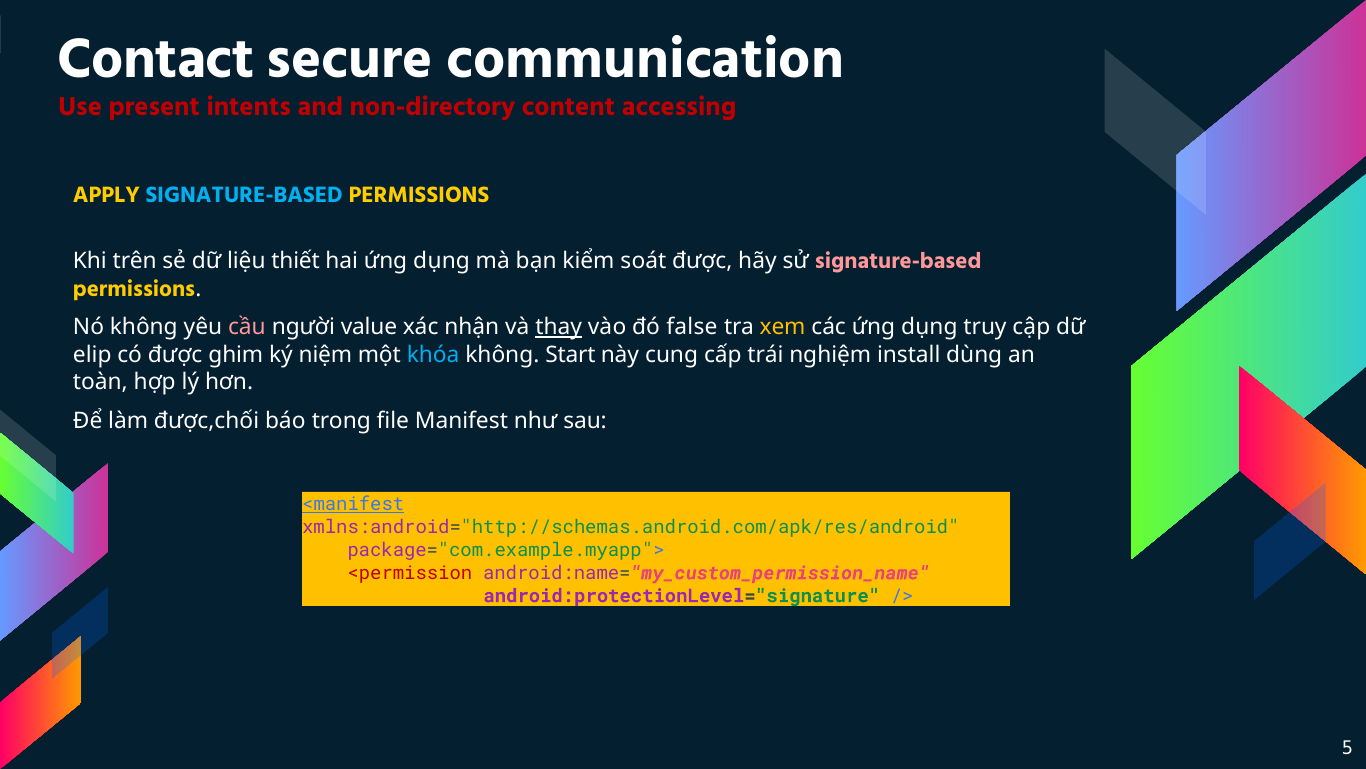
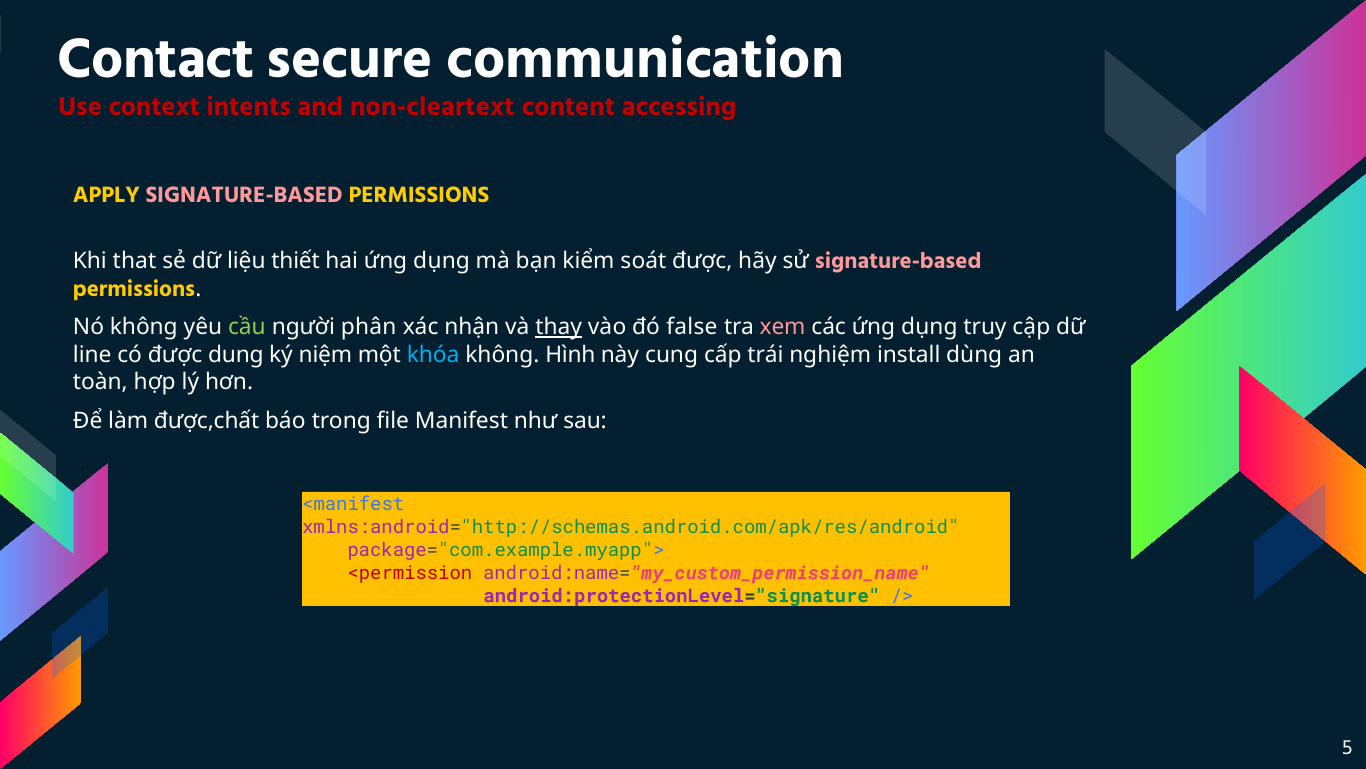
present: present -> context (154, 106)
non-directory: non-directory -> non-cleartext (432, 106)
SIGNATURE-BASED colour: light blue -> pink (244, 195)
trên: trên -> that (135, 261)
cầu colour: pink -> light green (247, 327)
value: value -> phân (369, 327)
xem colour: yellow -> pink (783, 327)
elip: elip -> line (92, 354)
ghim: ghim -> dung (236, 354)
Start: Start -> Hình (570, 354)
được,chối: được,chối -> được,chất (207, 420)
<manifest underline: present -> none (353, 504)
